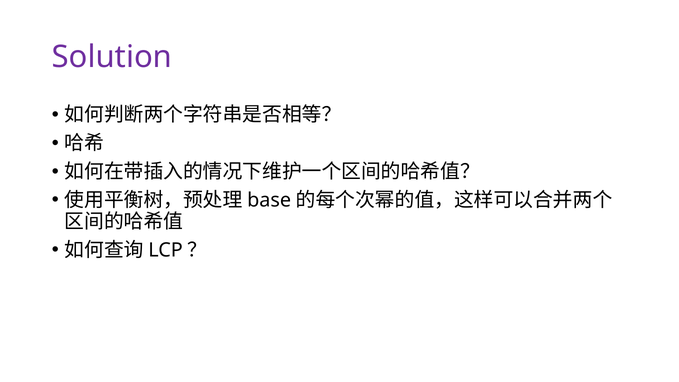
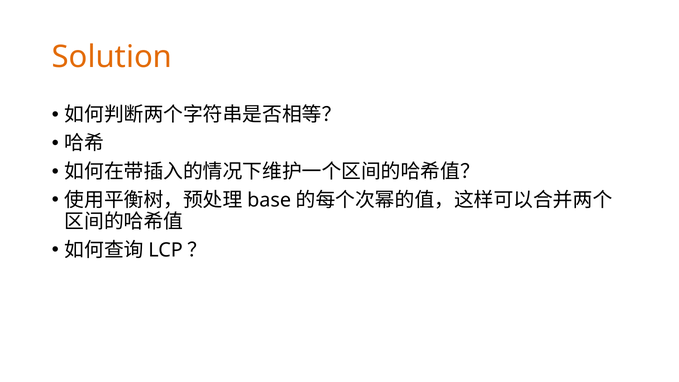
Solution colour: purple -> orange (112, 57)
